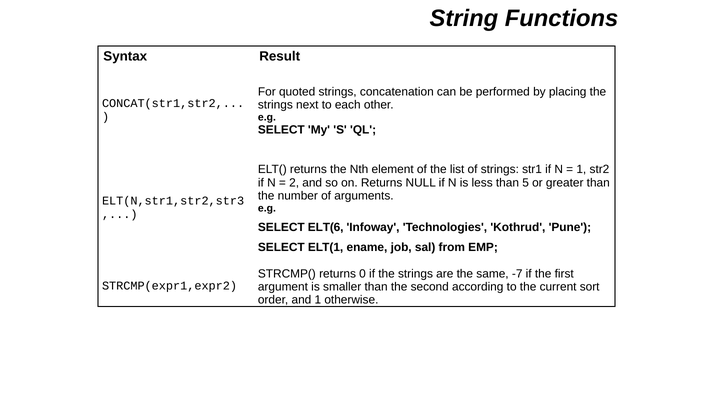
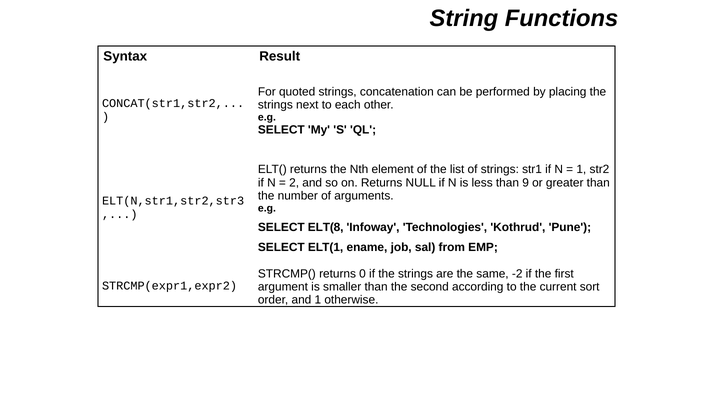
5: 5 -> 9 (526, 183)
ELT(6: ELT(6 -> ELT(8 (326, 227)
-7: -7 -> -2 (517, 274)
